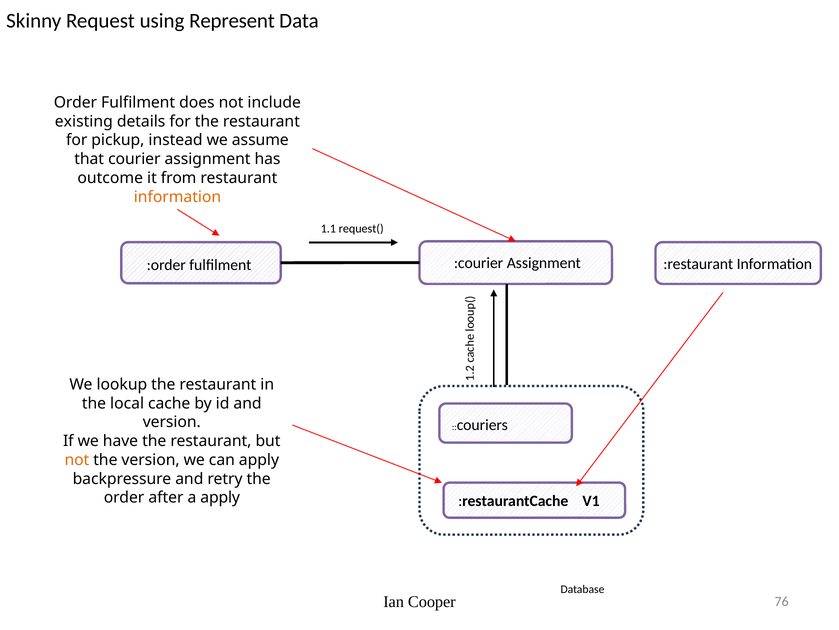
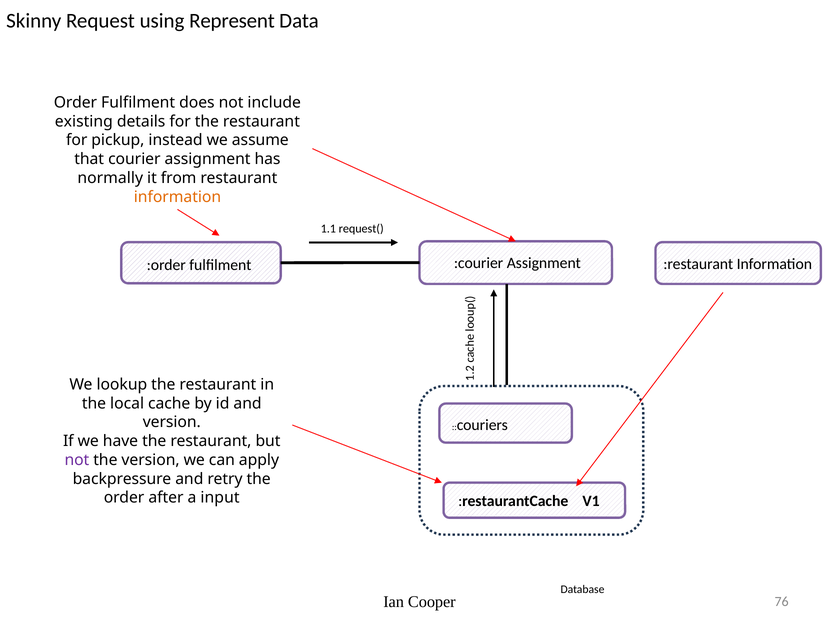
outcome: outcome -> normally (110, 178)
not colour: orange -> purple (77, 459)
a apply: apply -> input (220, 497)
